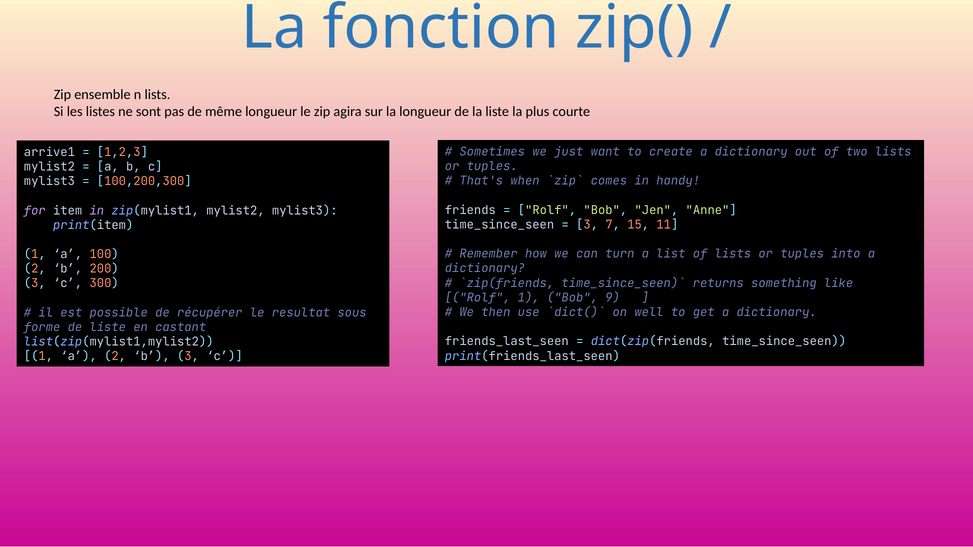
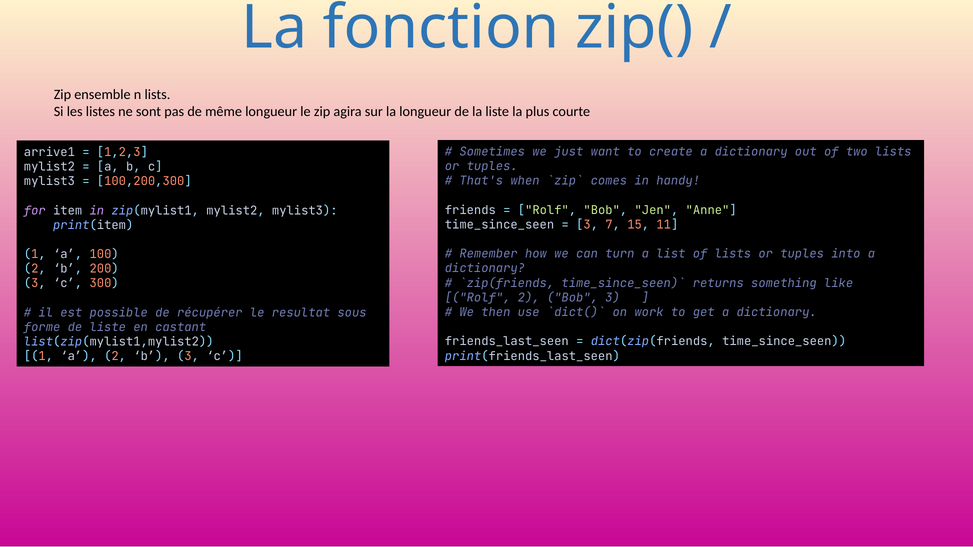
Rolf 1: 1 -> 2 (529, 298)
Bob 9: 9 -> 3 (627, 298)
well: well -> work (649, 312)
